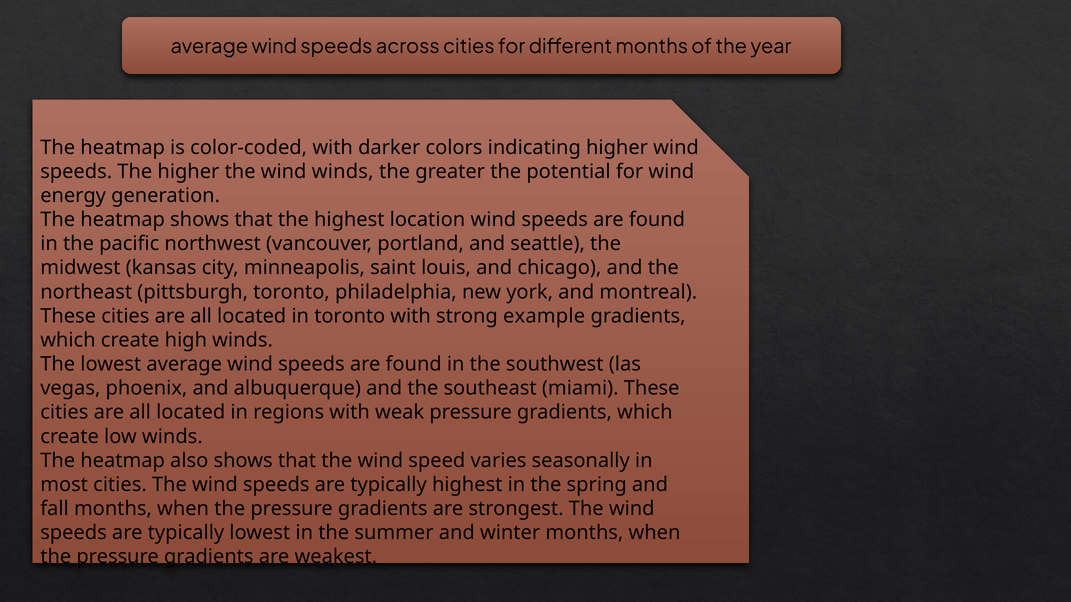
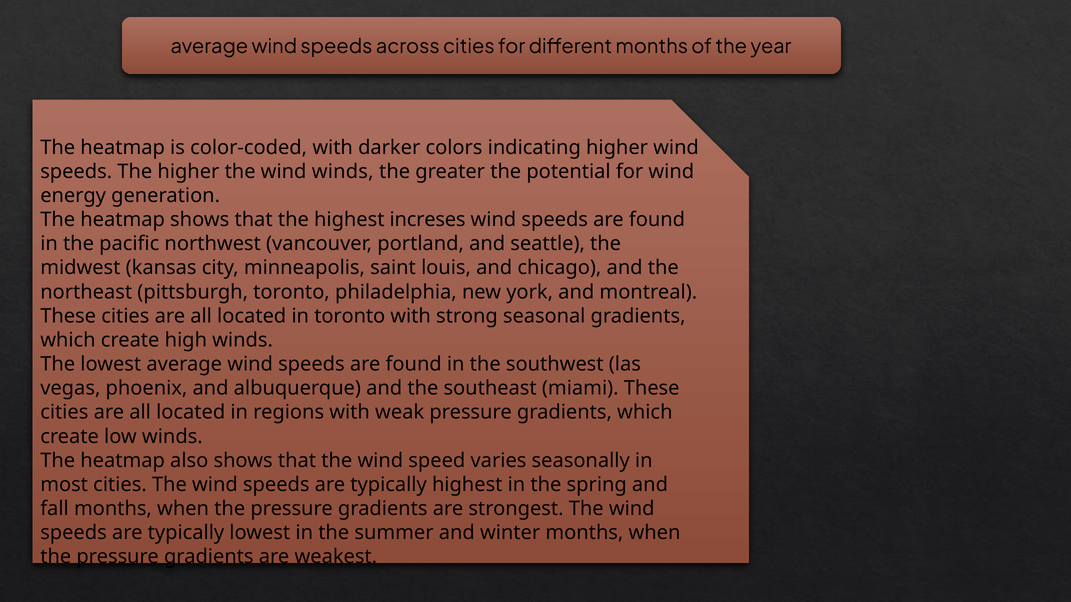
location: location -> increses (428, 220)
example: example -> seasonal (544, 316)
